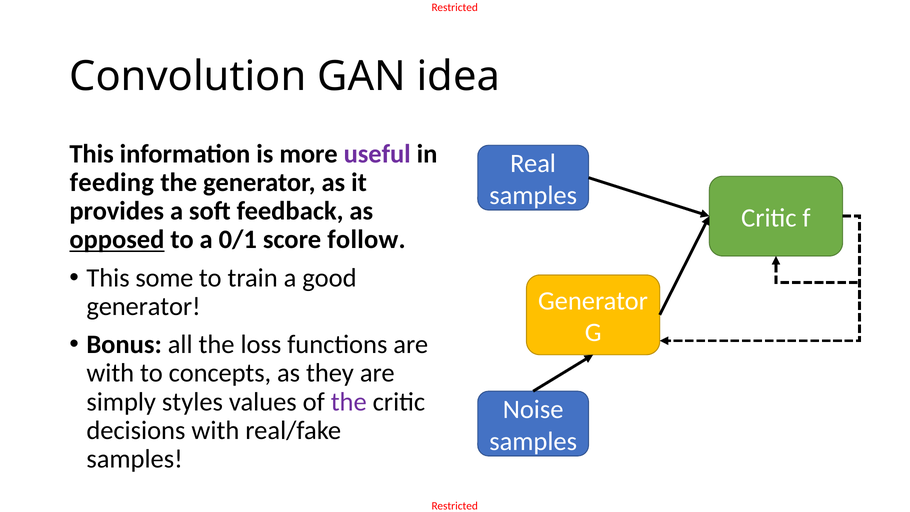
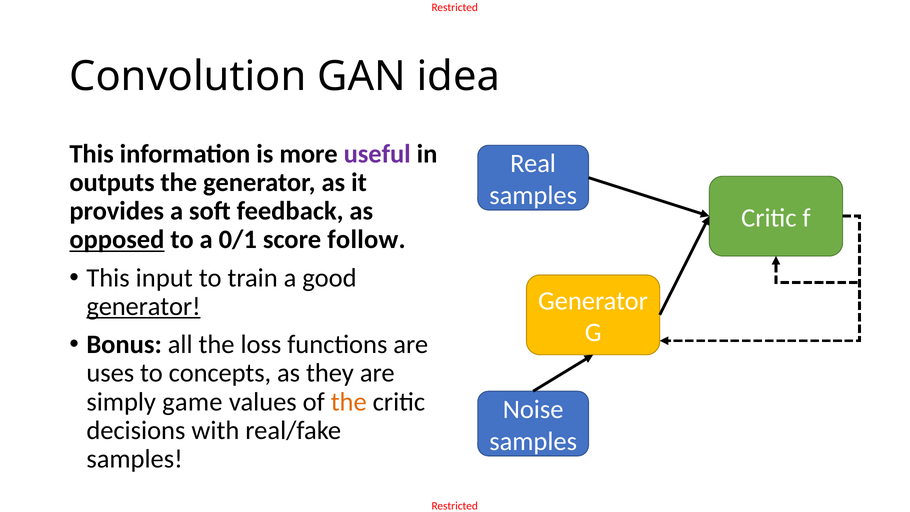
feeding: feeding -> outputs (112, 182)
some: some -> input (164, 278)
generator underline: none -> present (144, 306)
with: with -> uses (110, 373)
styles: styles -> game (192, 402)
the colour: purple -> orange (349, 402)
